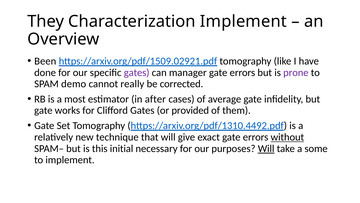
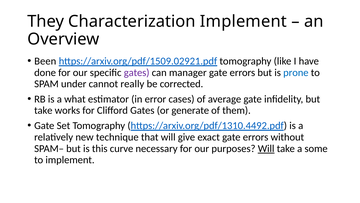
prone colour: purple -> blue (296, 72)
demo: demo -> under (74, 84)
most: most -> what (75, 99)
after: after -> error (155, 99)
gate: gate -> take (43, 110)
provided: provided -> generate (190, 110)
without underline: present -> none (287, 137)
initial: initial -> curve (122, 148)
